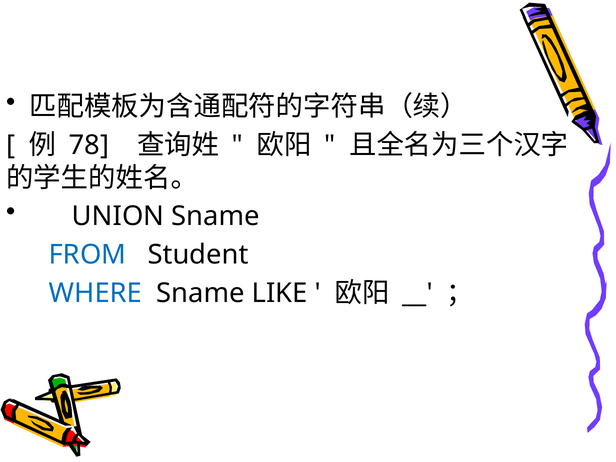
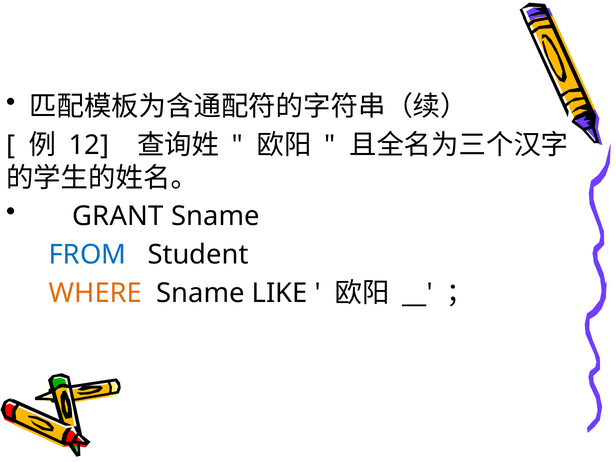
78: 78 -> 12 (89, 145)
UNION: UNION -> GRANT (118, 216)
WHERE colour: blue -> orange (95, 293)
